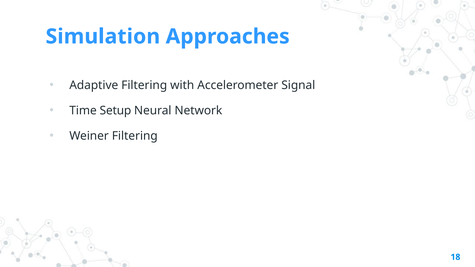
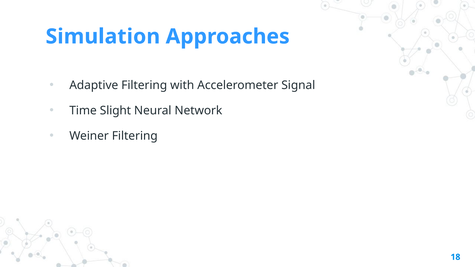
Setup: Setup -> Slight (115, 111)
